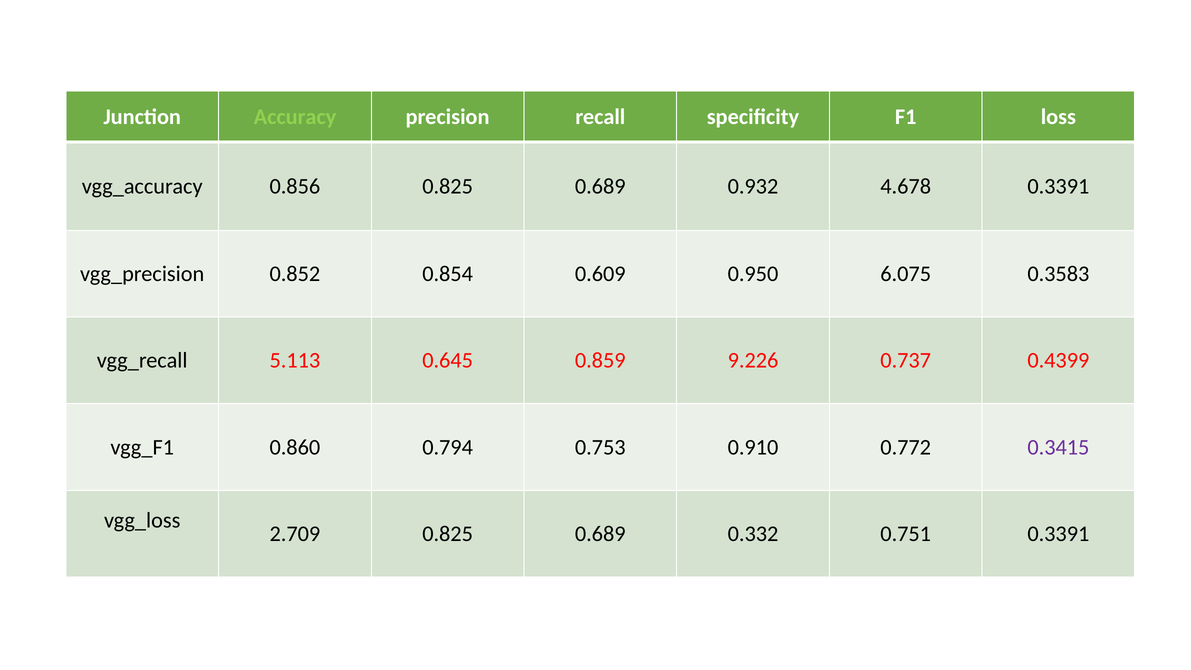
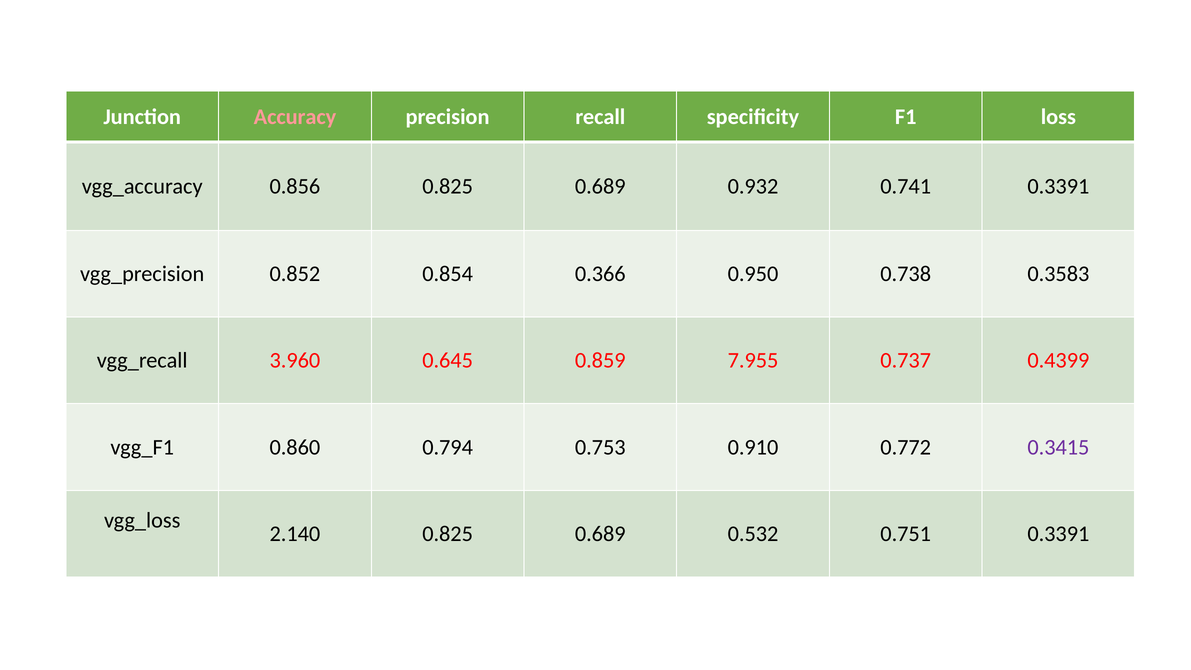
Accuracy colour: light green -> pink (295, 117)
4.678: 4.678 -> 0.741 (906, 186)
0.609: 0.609 -> 0.366 (600, 274)
6.075: 6.075 -> 0.738 (906, 274)
5.113: 5.113 -> 3.960 (295, 361)
9.226: 9.226 -> 7.955 (753, 361)
2.709: 2.709 -> 2.140 (295, 534)
0.332: 0.332 -> 0.532 (753, 534)
